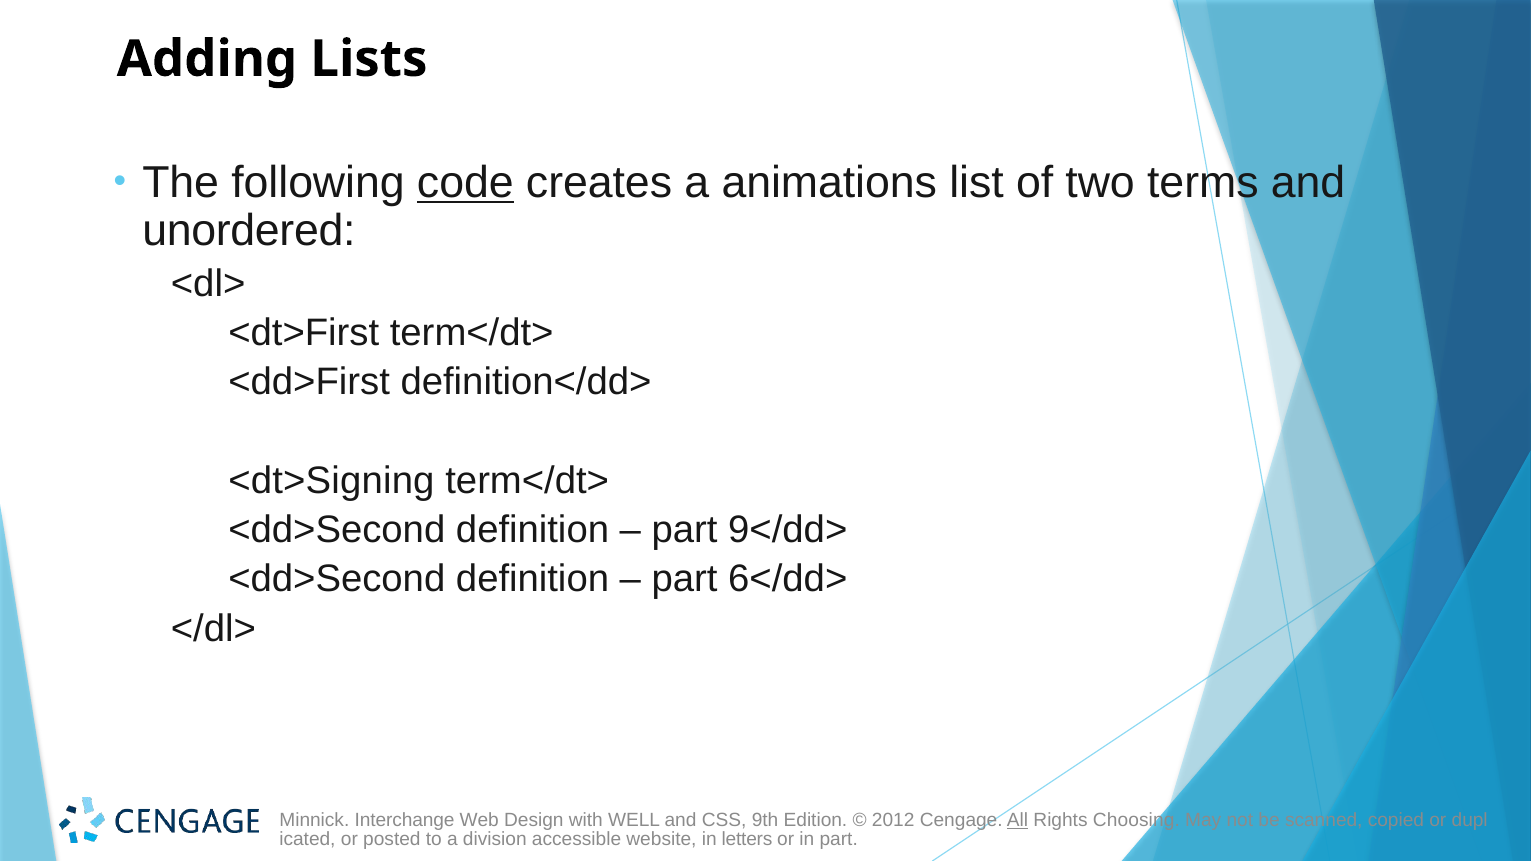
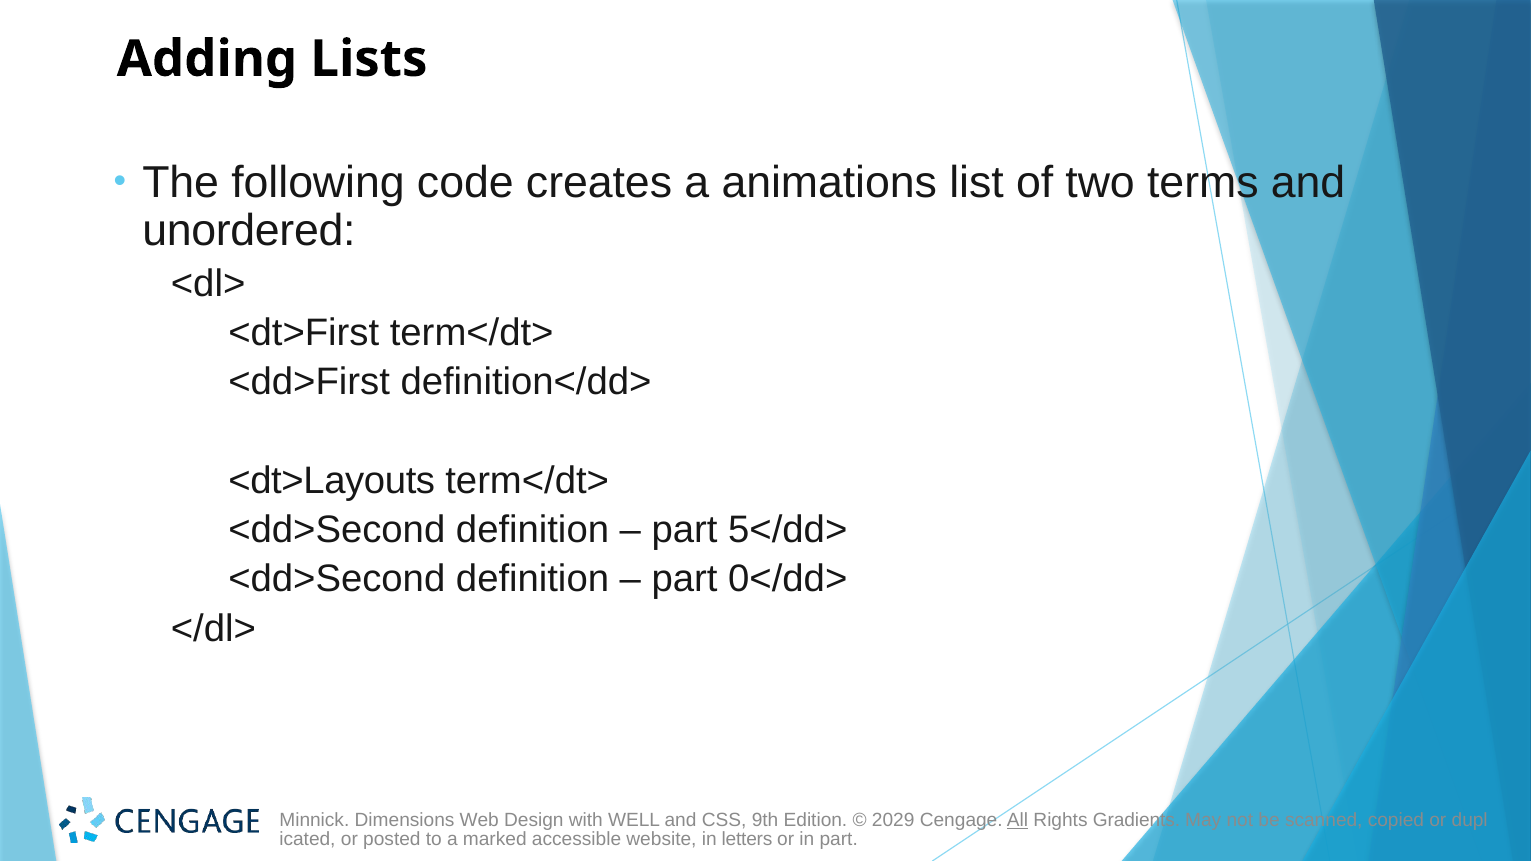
code underline: present -> none (465, 183)
<dt>Signing: <dt>Signing -> <dt>Layouts (332, 481)
9</dd>: 9</dd> -> 5</dd> (788, 530)
6</dd>: 6</dd> -> 0</dd> (788, 579)
Interchange: Interchange -> Dimensions (405, 820)
2012: 2012 -> 2029 (893, 820)
Choosing: Choosing -> Gradients (1137, 820)
division: division -> marked (495, 839)
